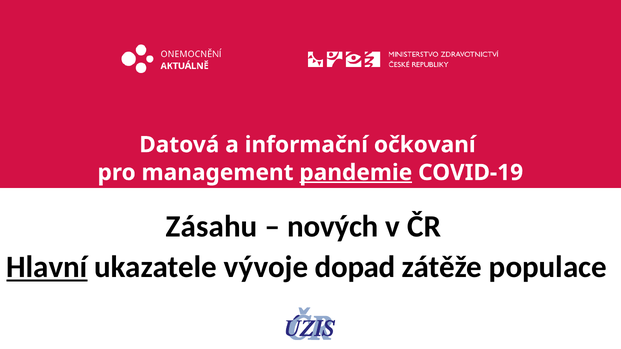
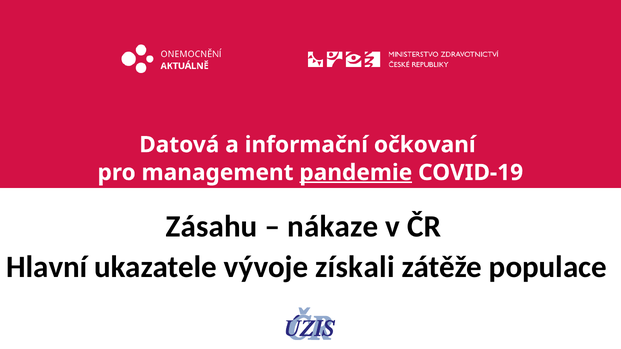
nových: nových -> nákaze (333, 227)
Hlavní underline: present -> none (47, 267)
dopad: dopad -> získali (355, 267)
